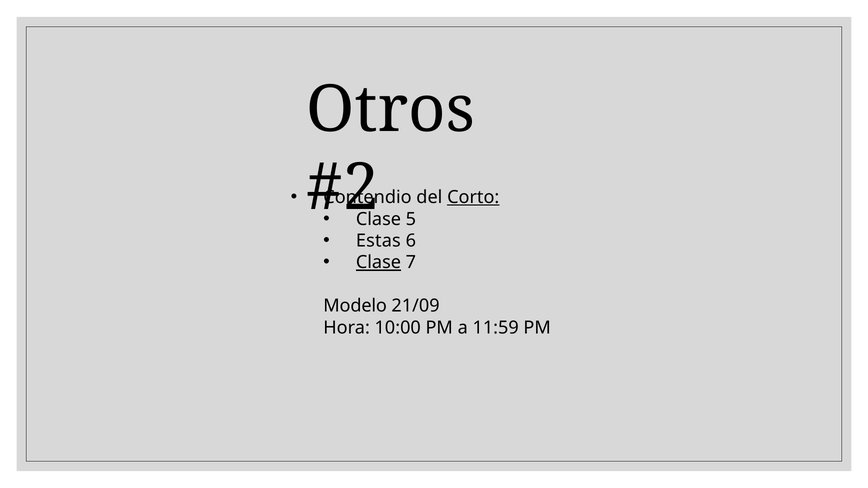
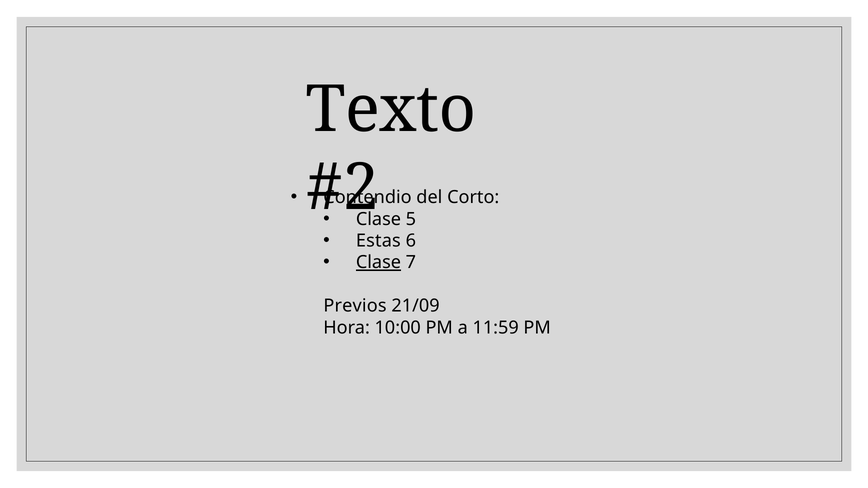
Otros: Otros -> Texto (391, 110)
Corto underline: present -> none (473, 197)
Modelo: Modelo -> Previos (355, 306)
